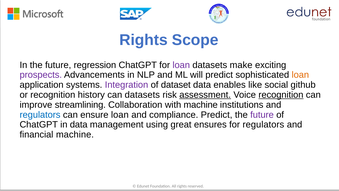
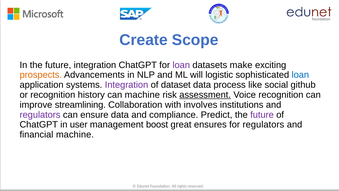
Rights: Rights -> Create (144, 40)
future regression: regression -> integration (95, 65)
prospects colour: purple -> orange (41, 75)
will predict: predict -> logistic (219, 75)
loan colour: orange -> blue (300, 75)
enables: enables -> process (230, 85)
can datasets: datasets -> machine (142, 95)
recognition underline: present -> none (281, 95)
with machine: machine -> involves (201, 105)
regulators colour: blue -> purple (40, 115)
ensure loan: loan -> data (120, 115)
in data: data -> user (79, 125)
using: using -> boost (157, 125)
